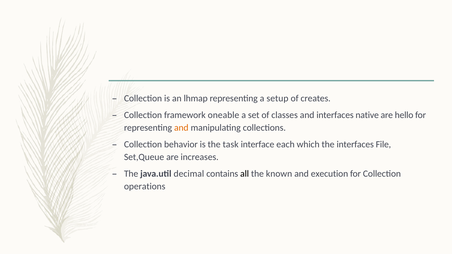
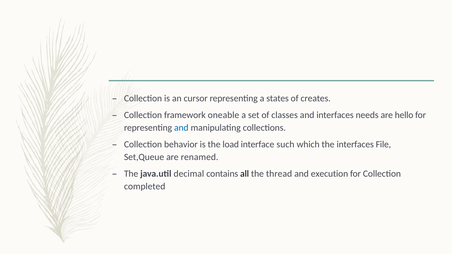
lhmap: lhmap -> cursor (196, 98)
setup: setup -> states (278, 98)
native: native -> needs (367, 115)
and colour: orange -> blue (181, 128)
task: task -> load (231, 145)
each: each -> such (285, 145)
increases: increases -> renamed (200, 157)
known: known -> thread (279, 174)
operations: operations -> completed (145, 186)
